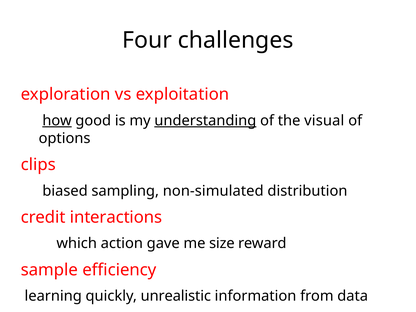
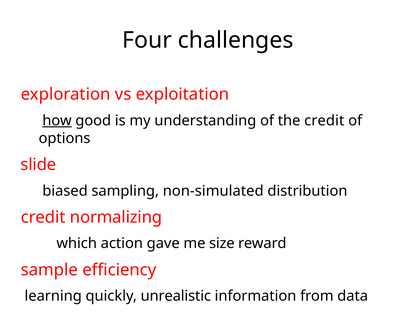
understanding underline: present -> none (205, 121)
the visual: visual -> credit (324, 121)
clips: clips -> slide (38, 165)
interactions: interactions -> normalizing (116, 217)
